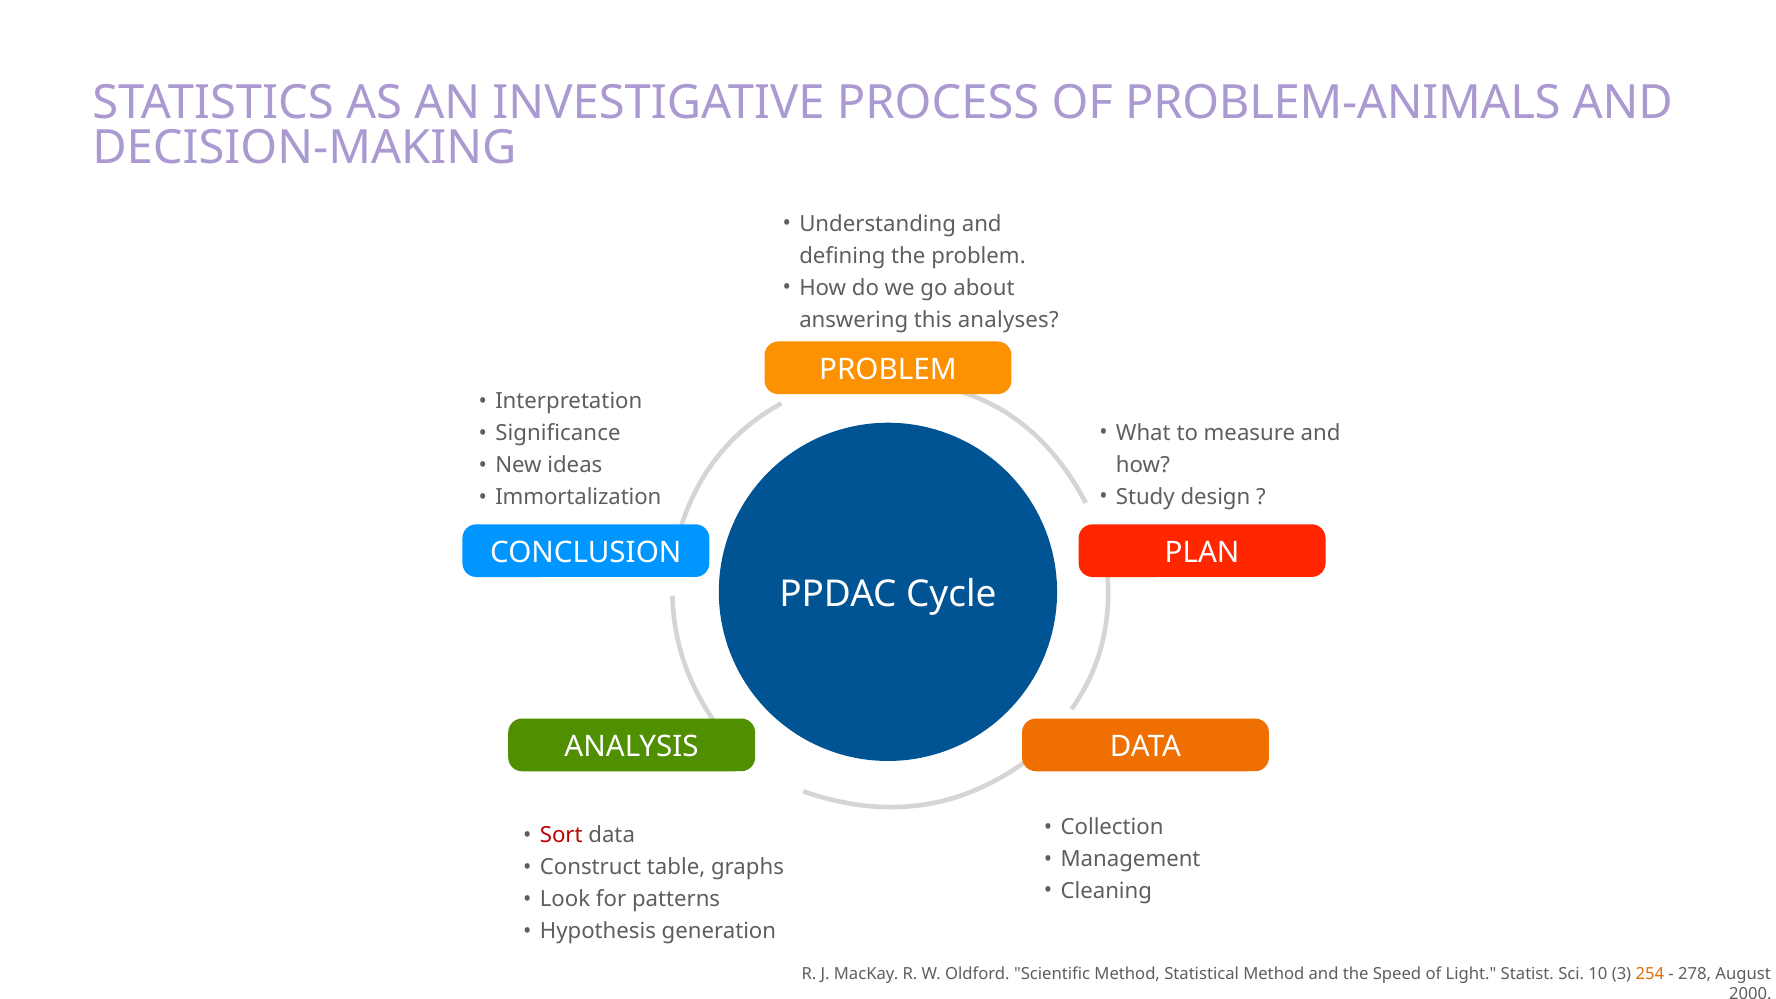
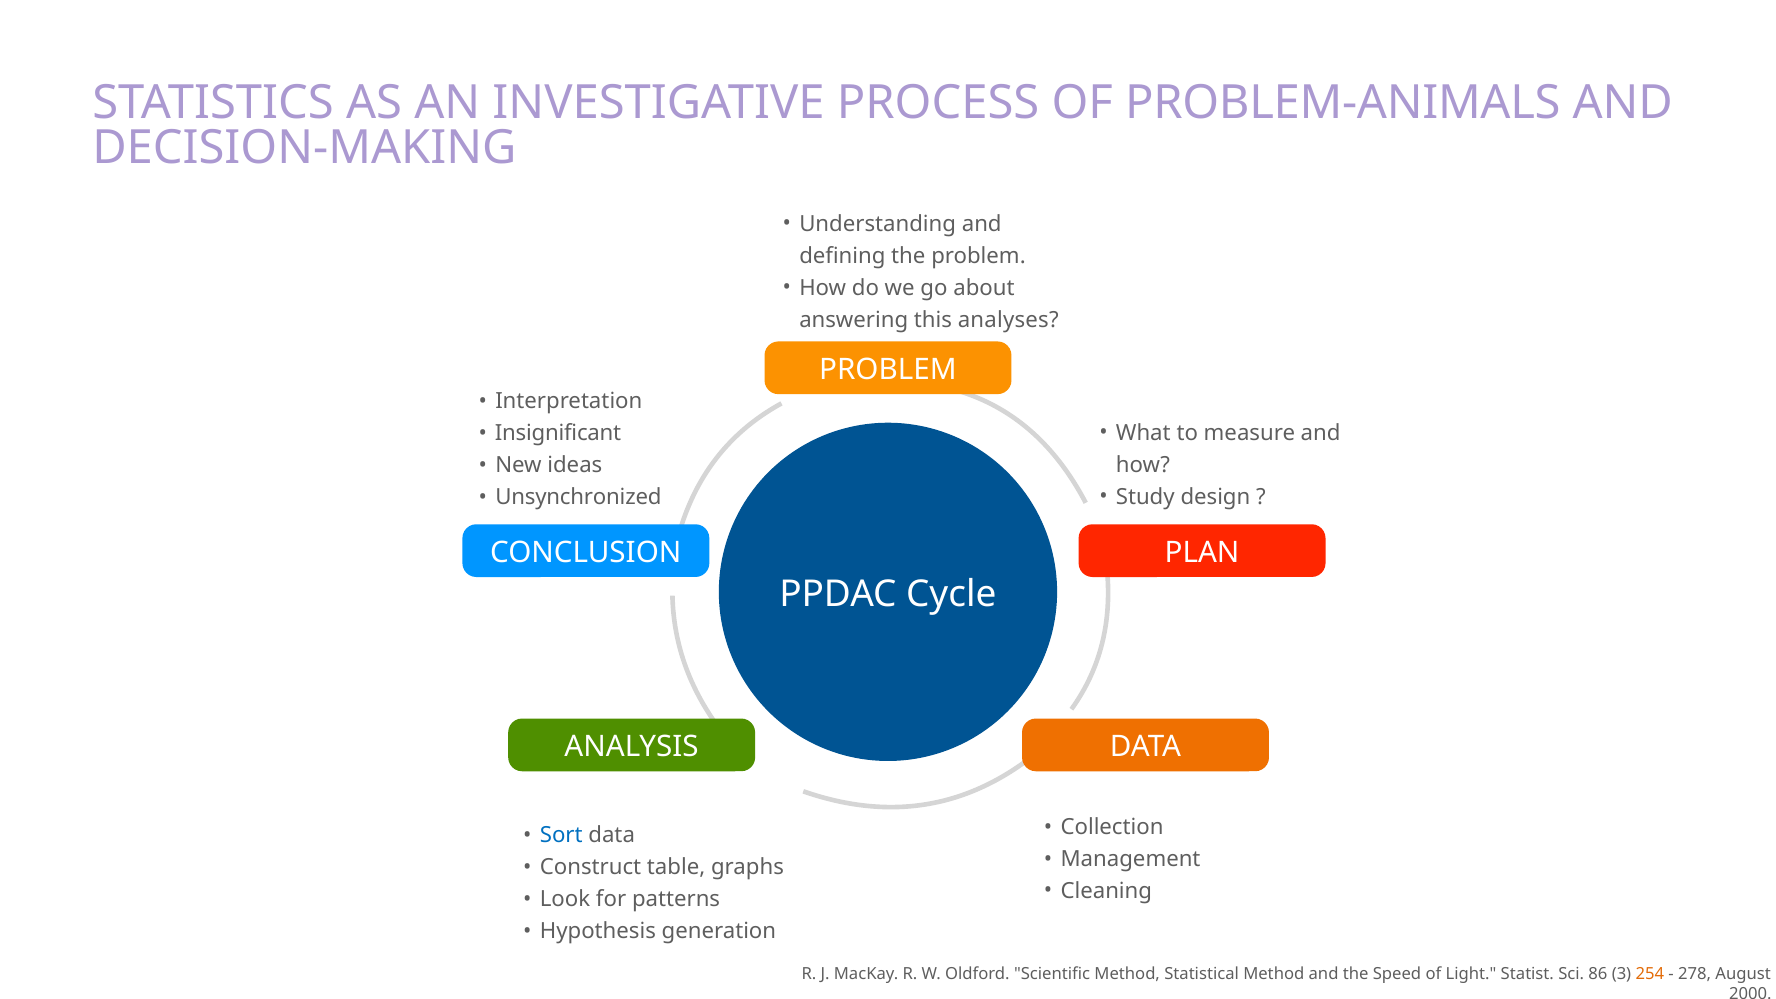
Significance: Significance -> Insignificant (558, 434)
Immortalization: Immortalization -> Unsynchronized (578, 497)
Sort colour: red -> blue (561, 836)
10: 10 -> 86 (1598, 974)
